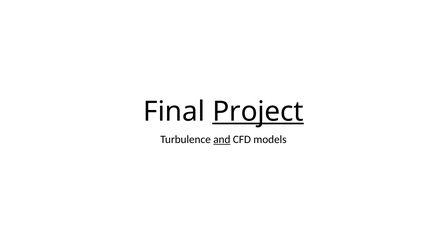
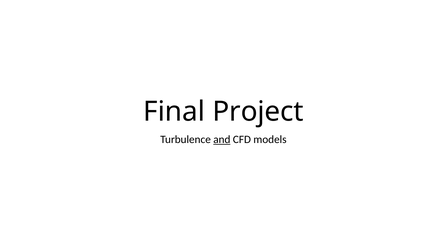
Project underline: present -> none (258, 112)
